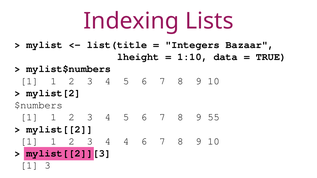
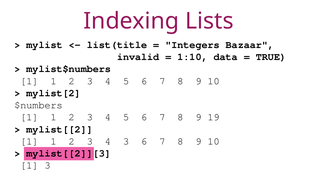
lheight: lheight -> invalid (138, 57)
55: 55 -> 19 (214, 117)
4 4: 4 -> 3 (126, 142)
